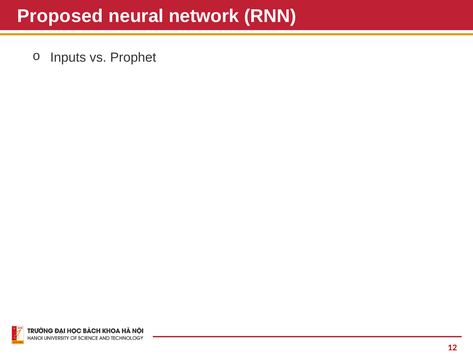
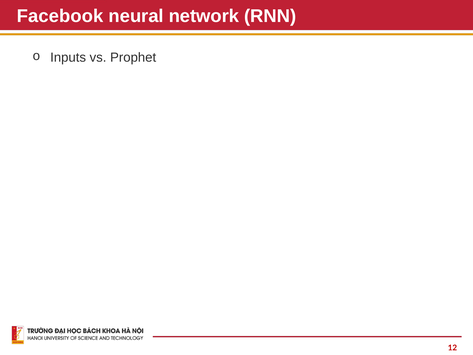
Proposed: Proposed -> Facebook (60, 16)
